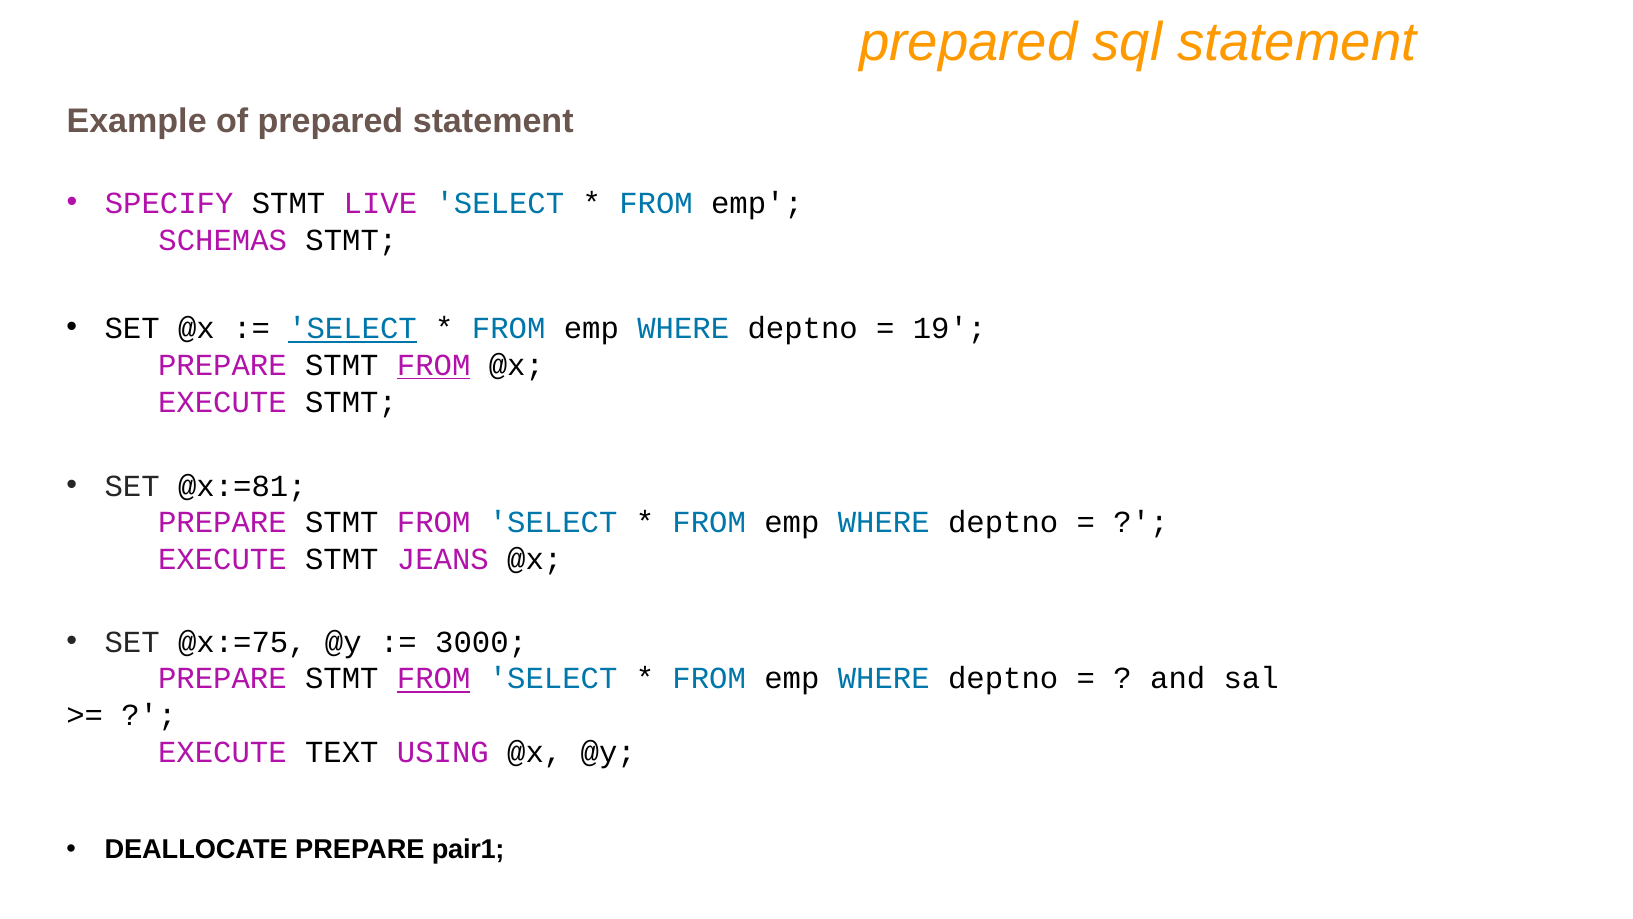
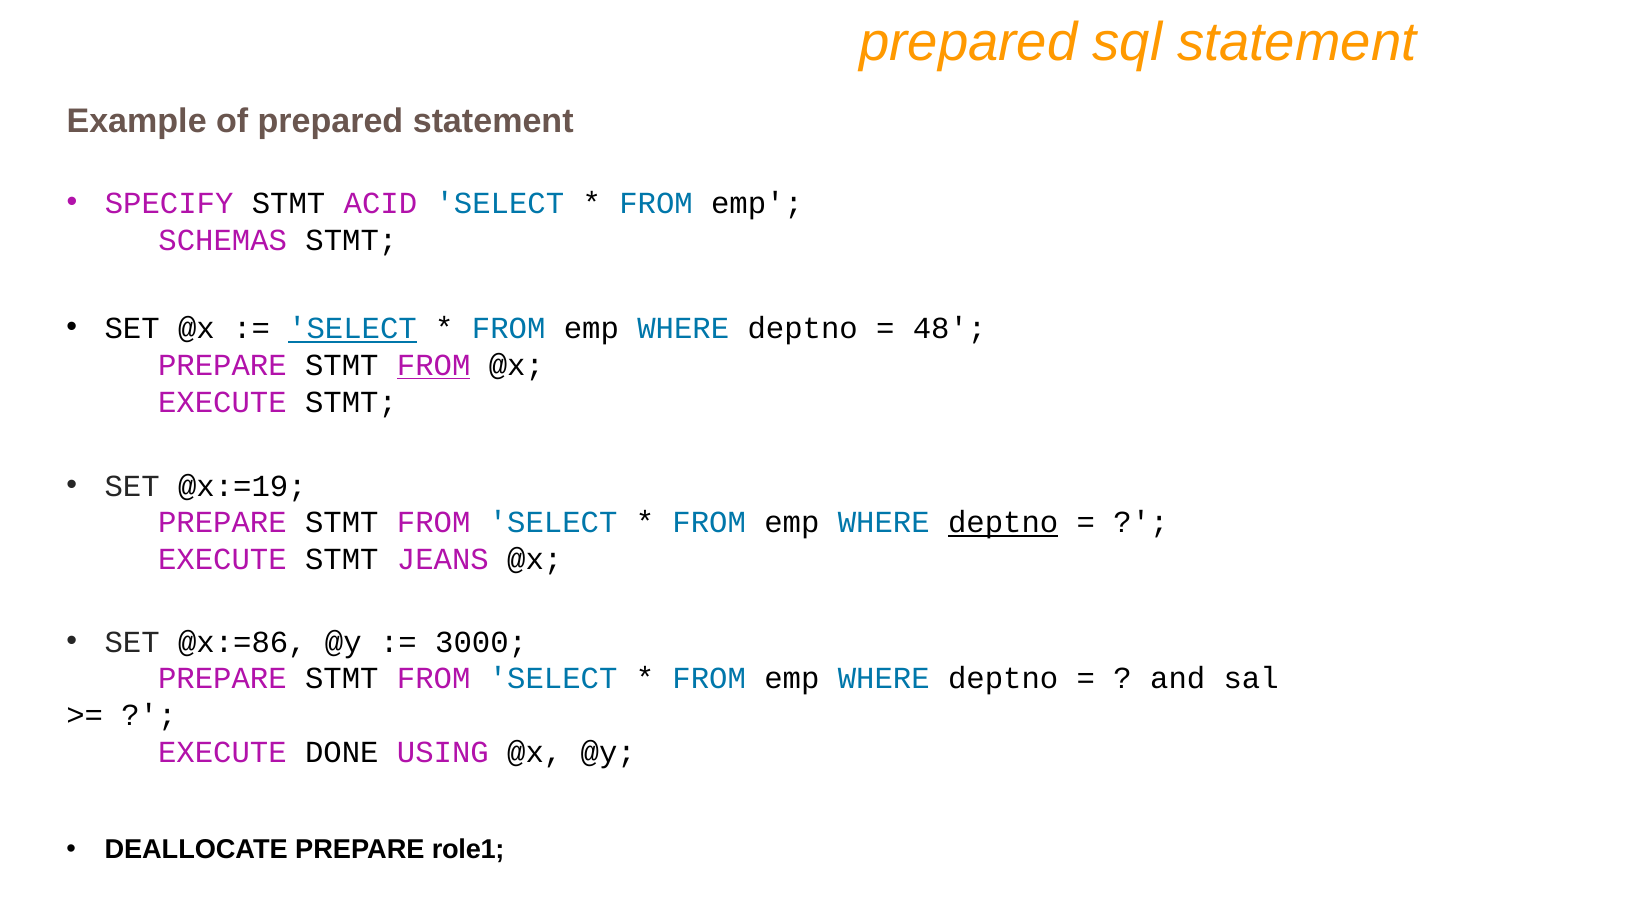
LIVE: LIVE -> ACID (380, 203)
19: 19 -> 48 (950, 328)
@x:=81: @x:=81 -> @x:=19 (242, 486)
deptno underline: none -> present (1003, 523)
@x:=75: @x:=75 -> @x:=86 (242, 642)
FROM underline: present -> none (434, 679)
TEXT: TEXT -> DONE (342, 752)
pair1: pair1 -> role1 (468, 849)
